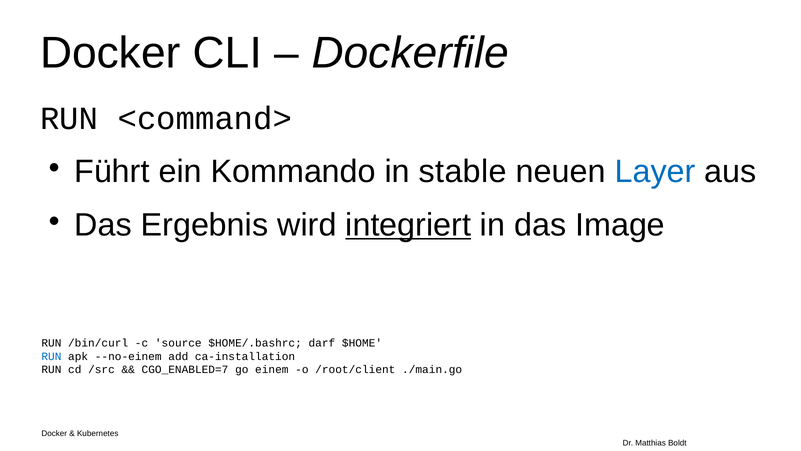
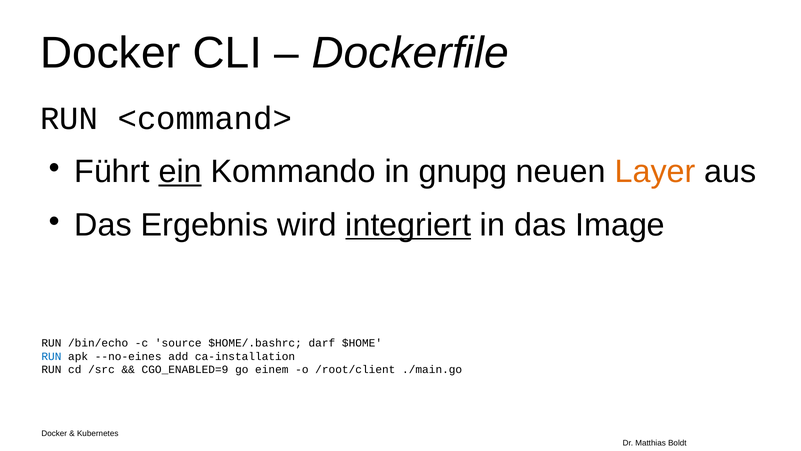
ein underline: none -> present (180, 172)
stable: stable -> gnupg (463, 172)
Layer colour: blue -> orange (655, 172)
/bin/curl: /bin/curl -> /bin/echo (98, 343)
--no-einem: --no-einem -> --no-eines (128, 356)
CGO_ENABLED=7: CGO_ENABLED=7 -> CGO_ENABLED=9 (185, 369)
